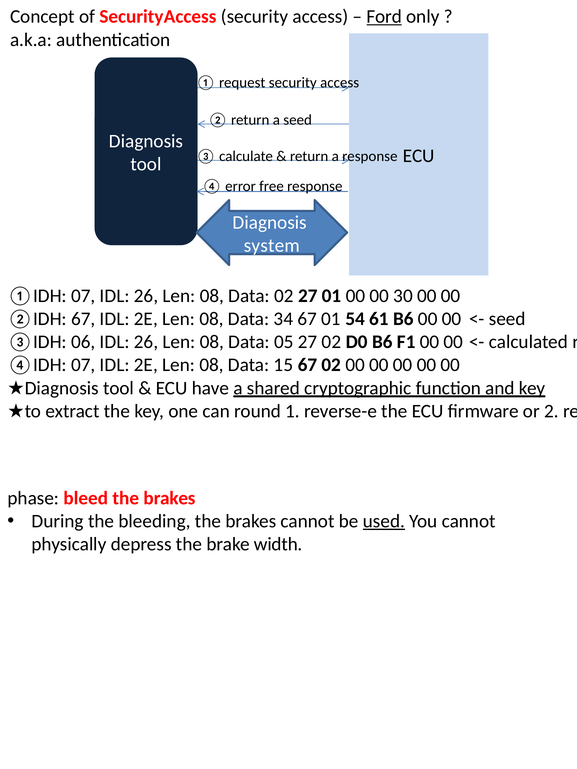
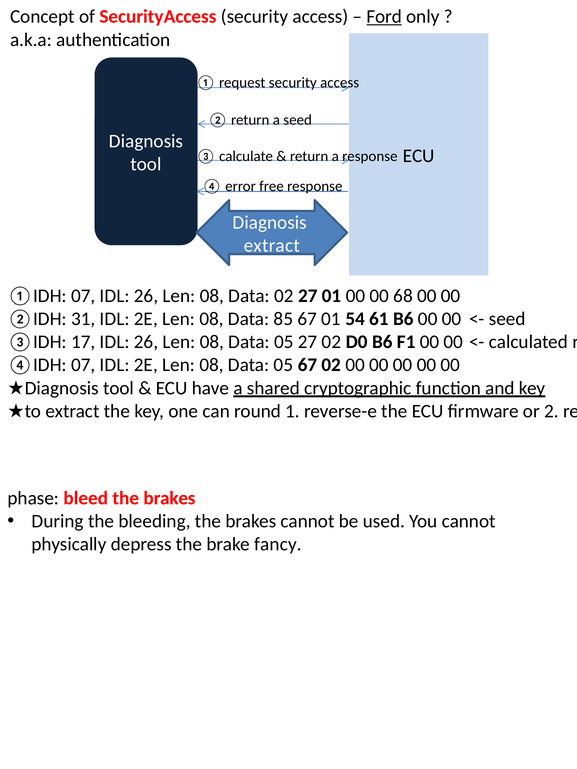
system: system -> extract (272, 246)
30: 30 -> 68 (403, 296)
②IDH 67: 67 -> 31 (83, 319)
34: 34 -> 85 (283, 319)
06: 06 -> 17 (83, 342)
15: 15 -> 05 (283, 365)
used underline: present -> none (384, 521)
width: width -> fancy (278, 544)
